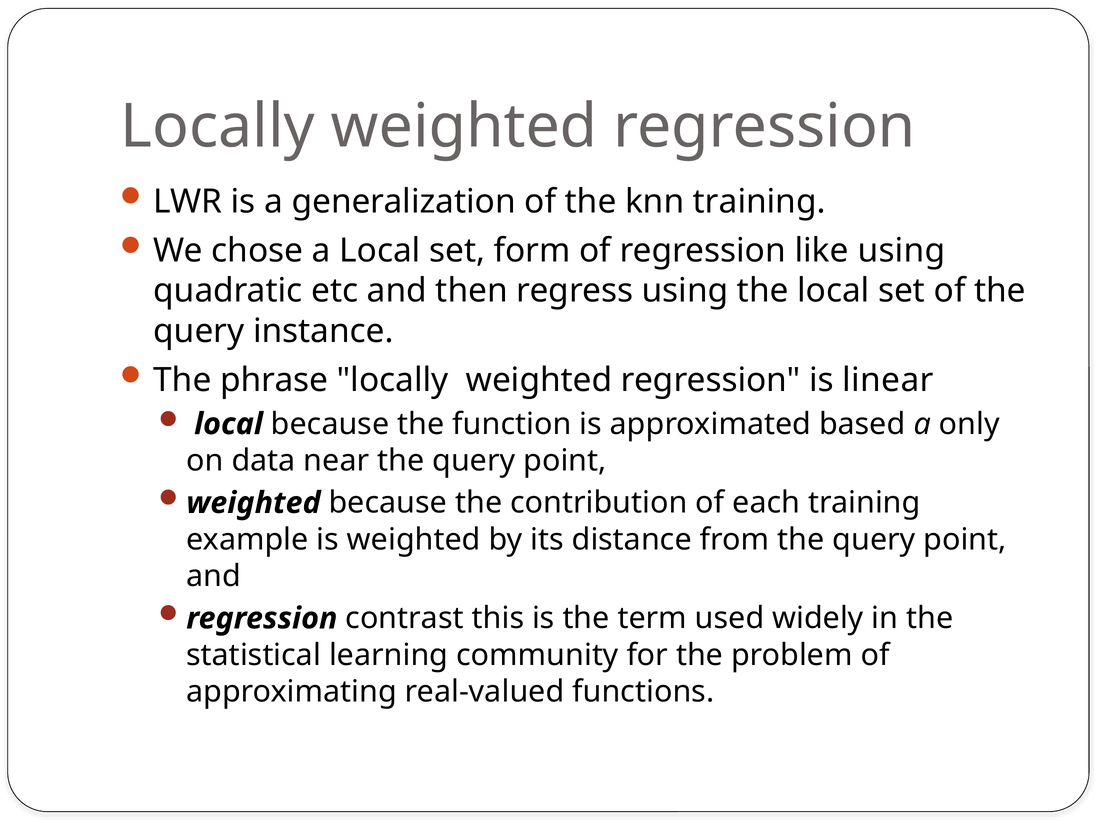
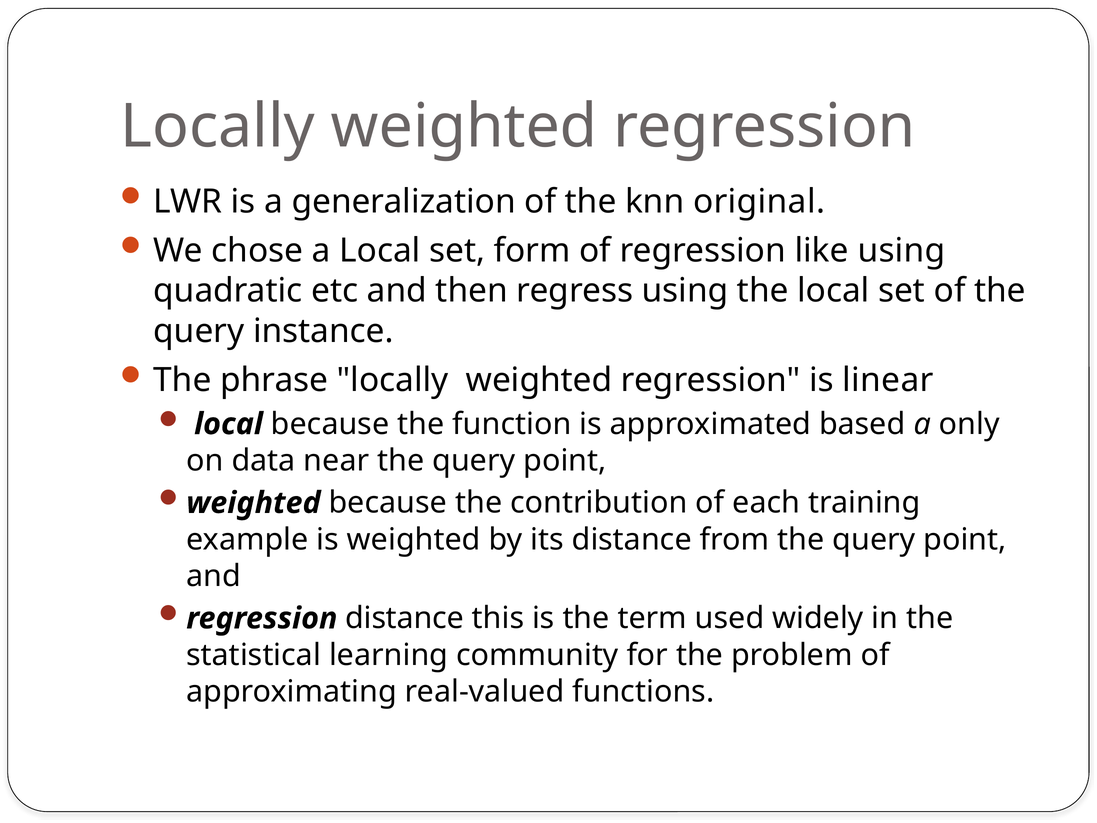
knn training: training -> original (759, 202)
regression contrast: contrast -> distance (405, 618)
